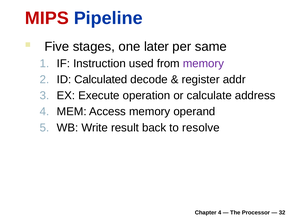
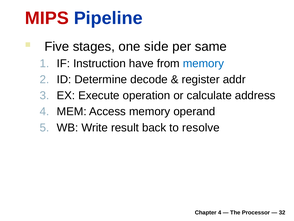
later: later -> side (156, 46)
used: used -> have (141, 63)
memory colour: purple -> blue (203, 63)
Calculated: Calculated -> Determine (101, 79)
